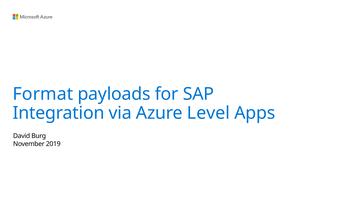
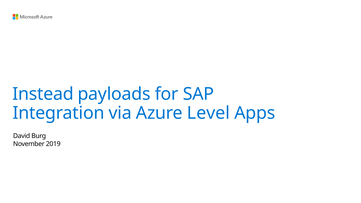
Format: Format -> Instead (43, 94)
